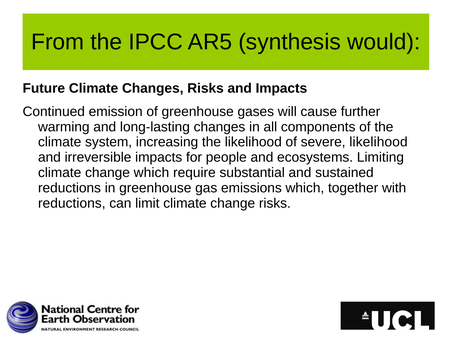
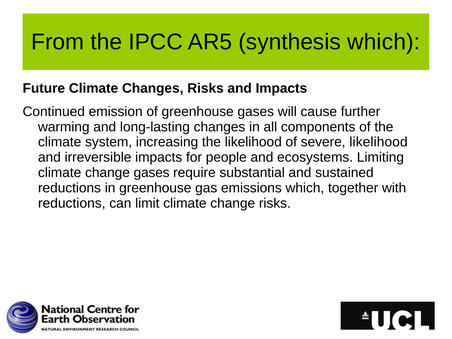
synthesis would: would -> which (384, 42)
change which: which -> gases (152, 173)
